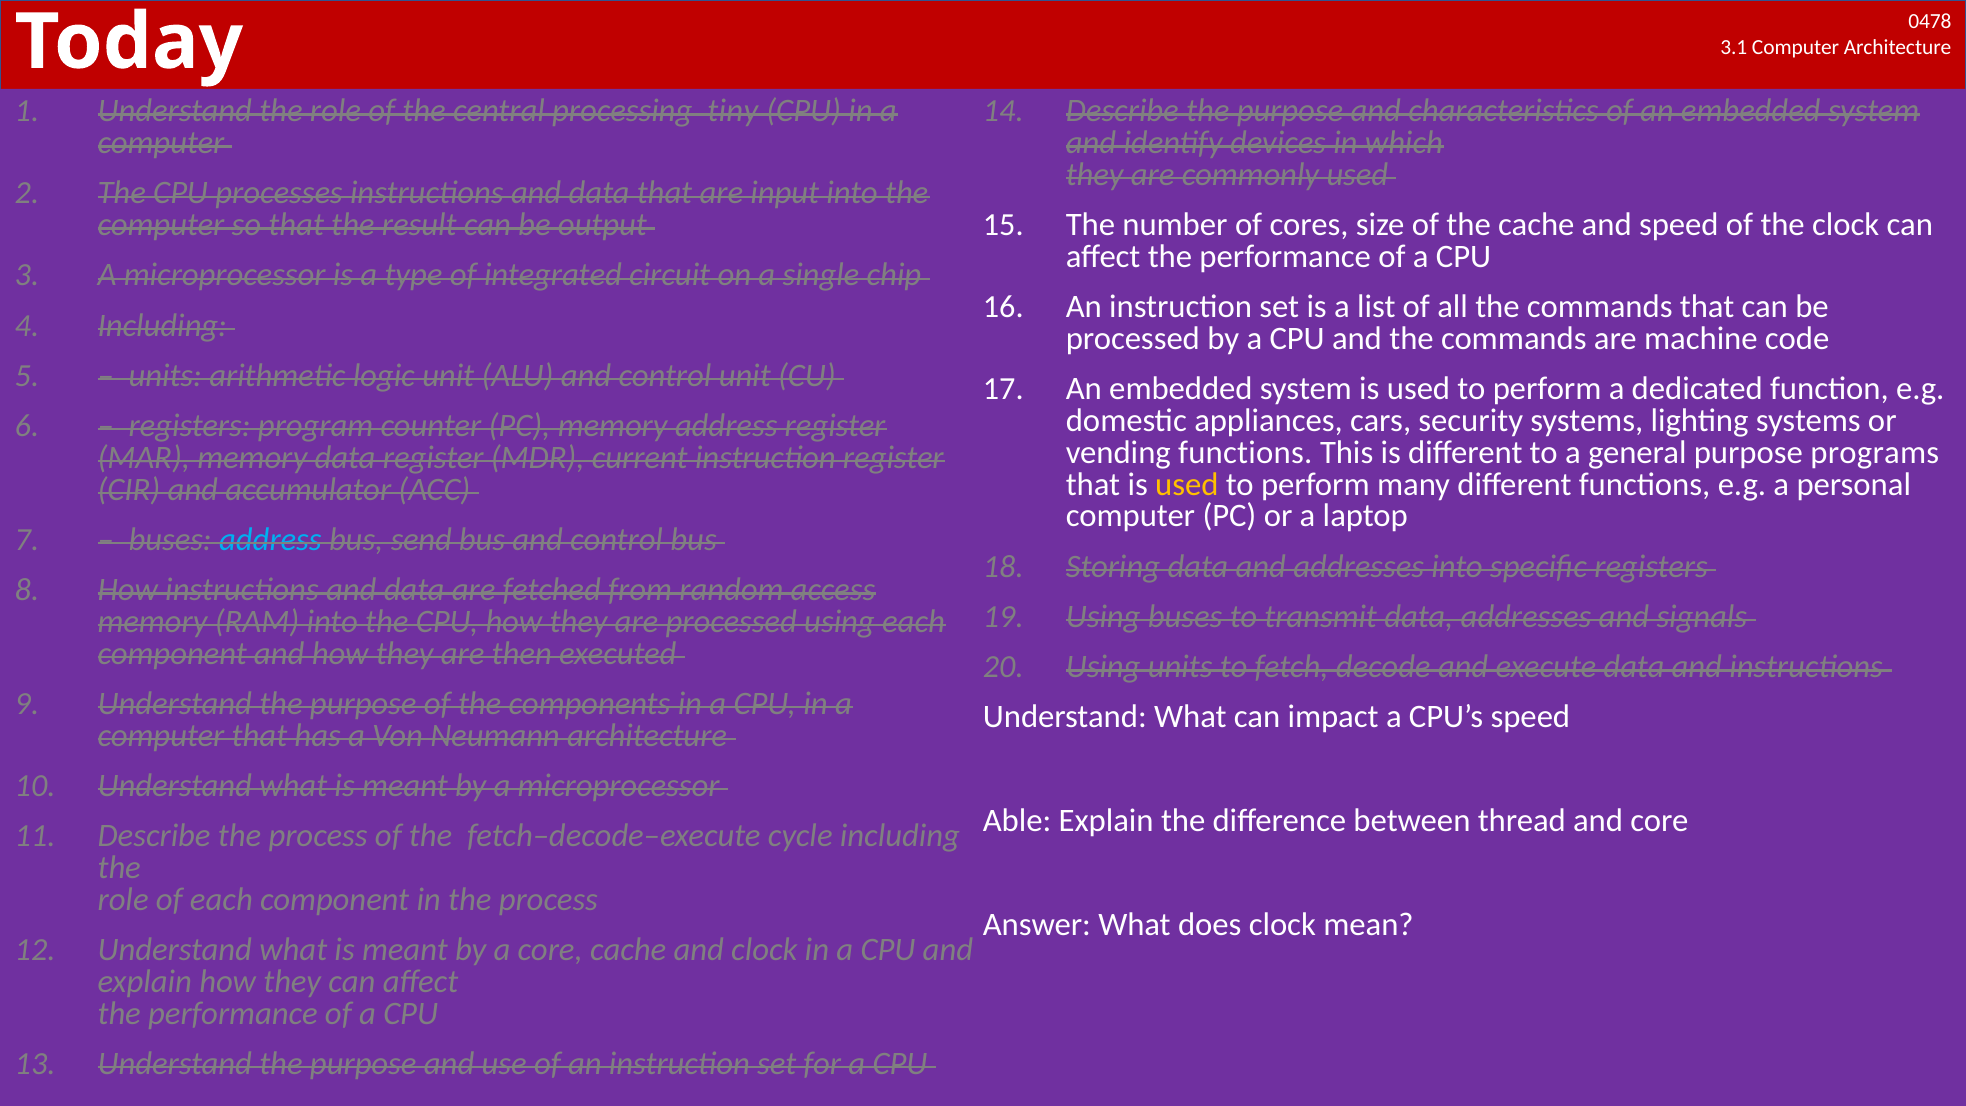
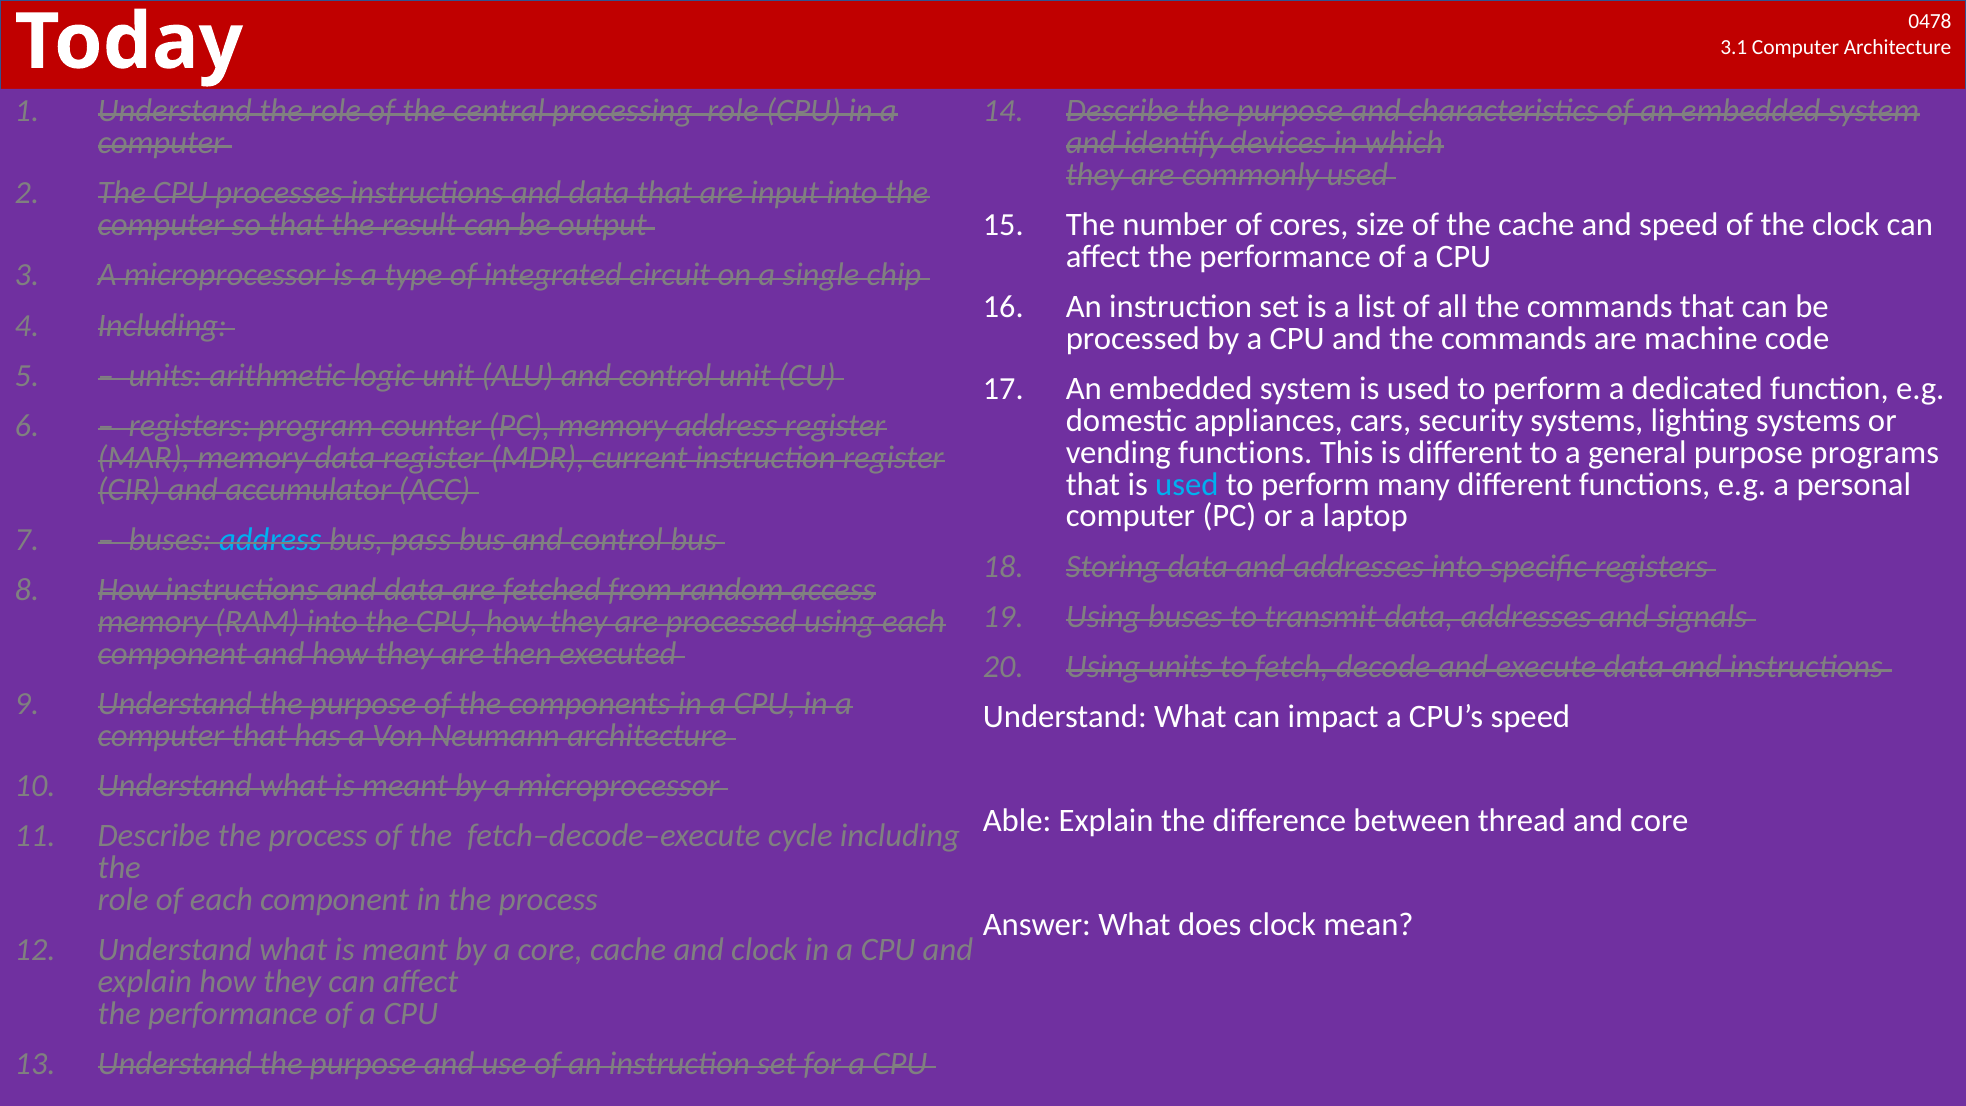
processing tiny: tiny -> role (733, 111)
used colour: yellow -> light blue (1187, 484)
send: send -> pass (421, 539)
